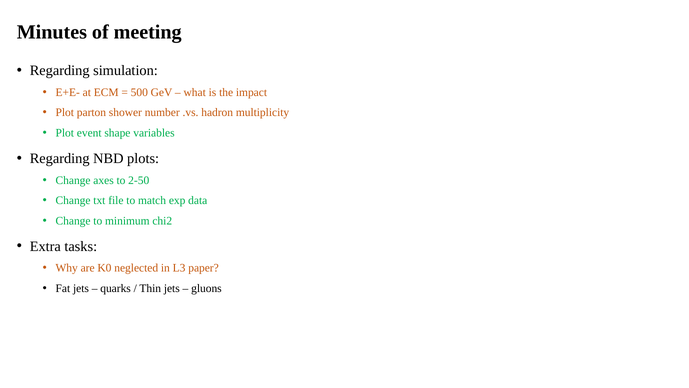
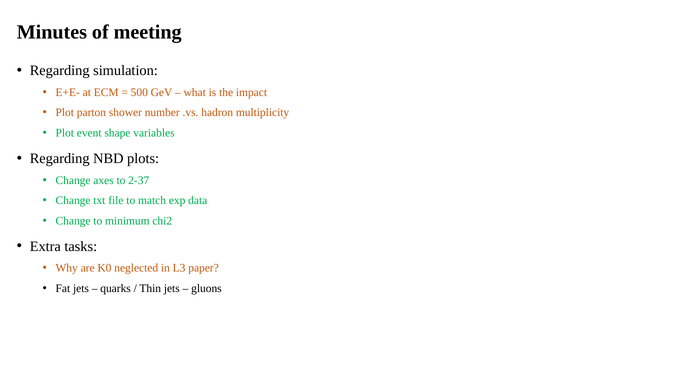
2-50: 2-50 -> 2-37 (139, 180)
